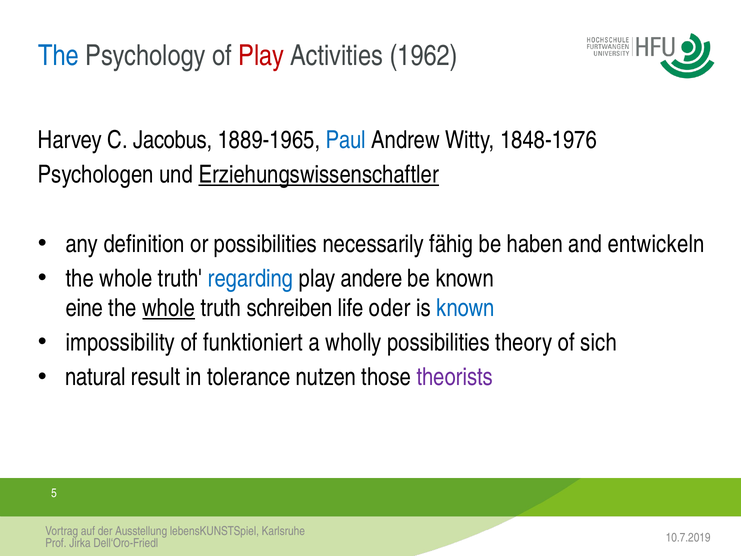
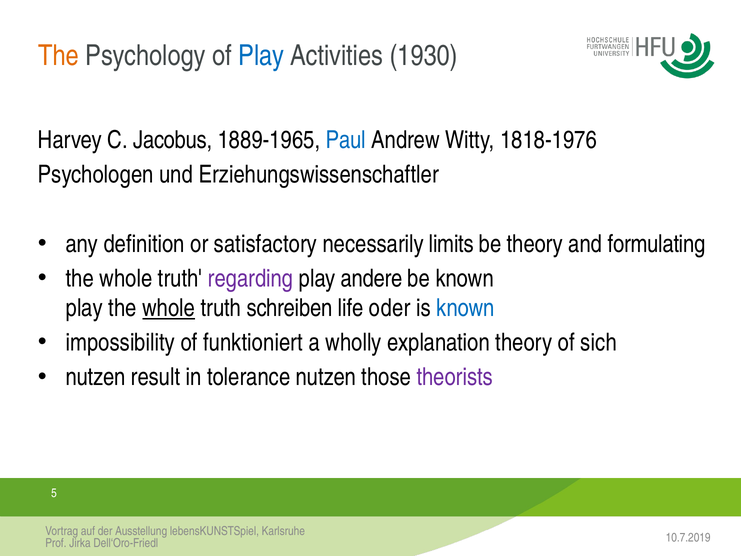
The colour: blue -> orange (59, 56)
Play colour: red -> blue (261, 56)
1962: 1962 -> 1930 (424, 56)
1848-1976: 1848-1976 -> 1818-1976 (549, 140)
Erziehungswissenschaftler underline: present -> none (319, 175)
or possibilities: possibilities -> satisfactory (265, 244)
fähig: fähig -> limits (451, 244)
be haben: haben -> theory (535, 244)
entwickeln: entwickeln -> formulating (657, 244)
regarding colour: blue -> purple (251, 278)
eine: eine -> play (84, 308)
wholly possibilities: possibilities -> explanation (439, 343)
natural: natural -> nutzen (96, 377)
